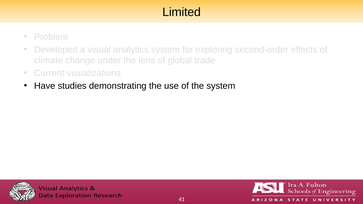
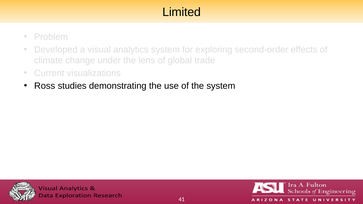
Have: Have -> Ross (45, 86)
